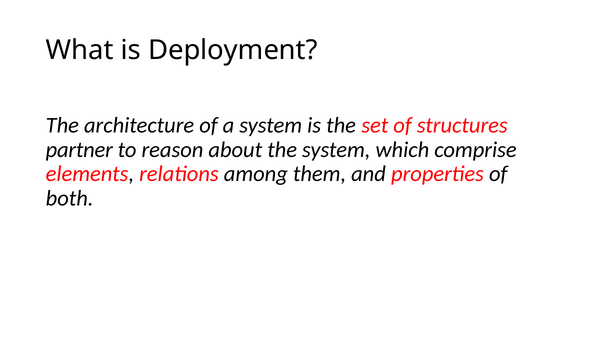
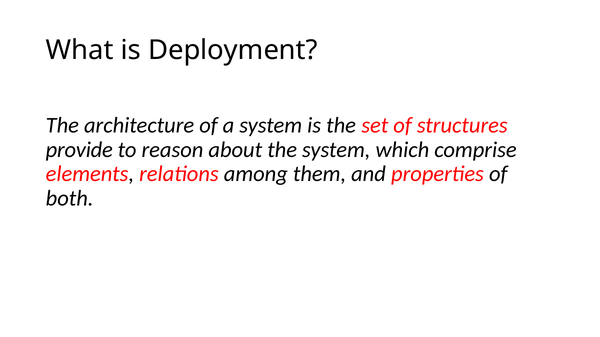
partner: partner -> provide (79, 150)
